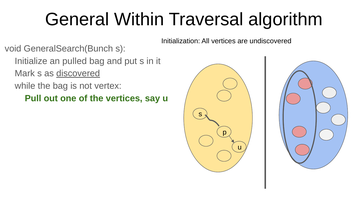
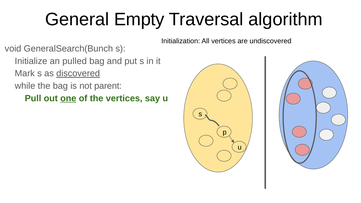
Within: Within -> Empty (139, 19)
vertex: vertex -> parent (108, 86)
one underline: none -> present (68, 98)
